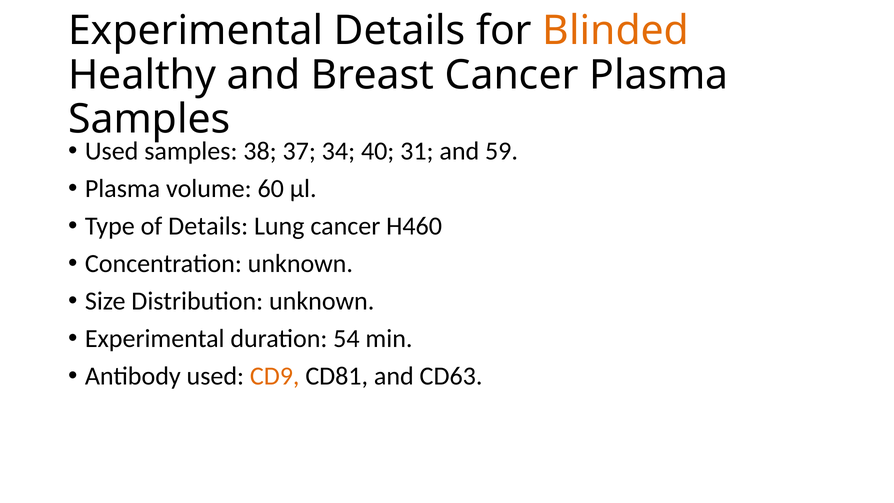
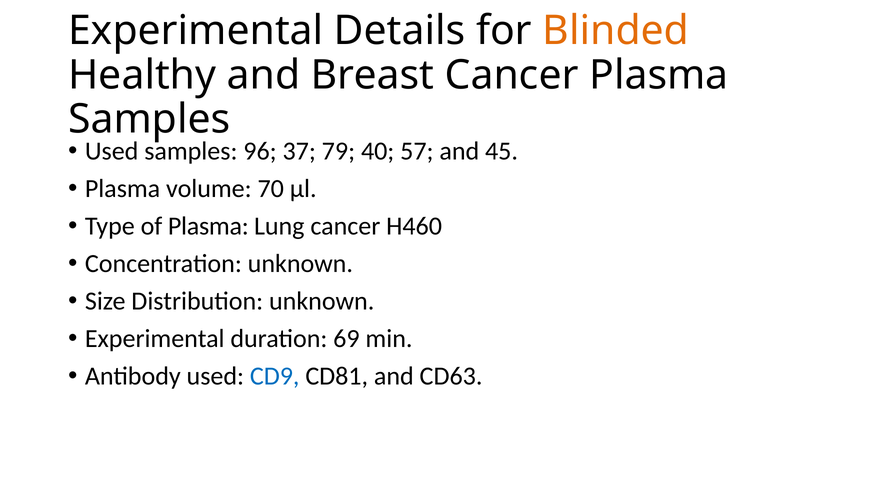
38: 38 -> 96 (260, 151)
34: 34 -> 79 (338, 151)
31: 31 -> 57 (417, 151)
59: 59 -> 45 (502, 151)
60: 60 -> 70 (271, 189)
of Details: Details -> Plasma (208, 226)
54: 54 -> 69 (346, 339)
CD9 colour: orange -> blue (275, 376)
